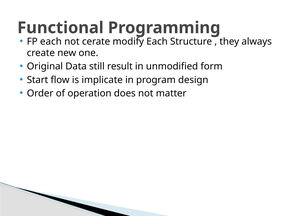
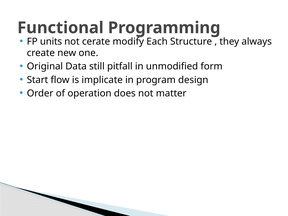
FP each: each -> units (51, 41)
result: result -> pitfall (120, 66)
